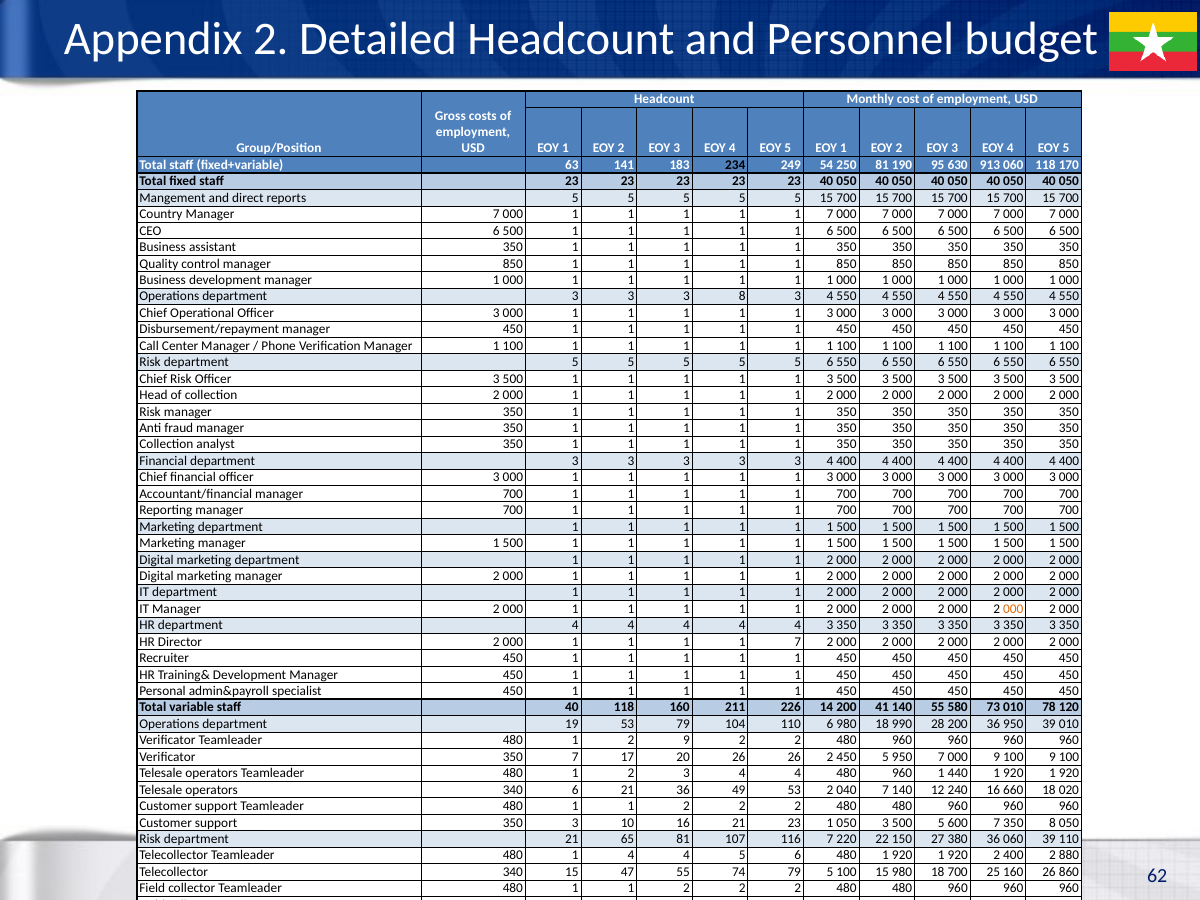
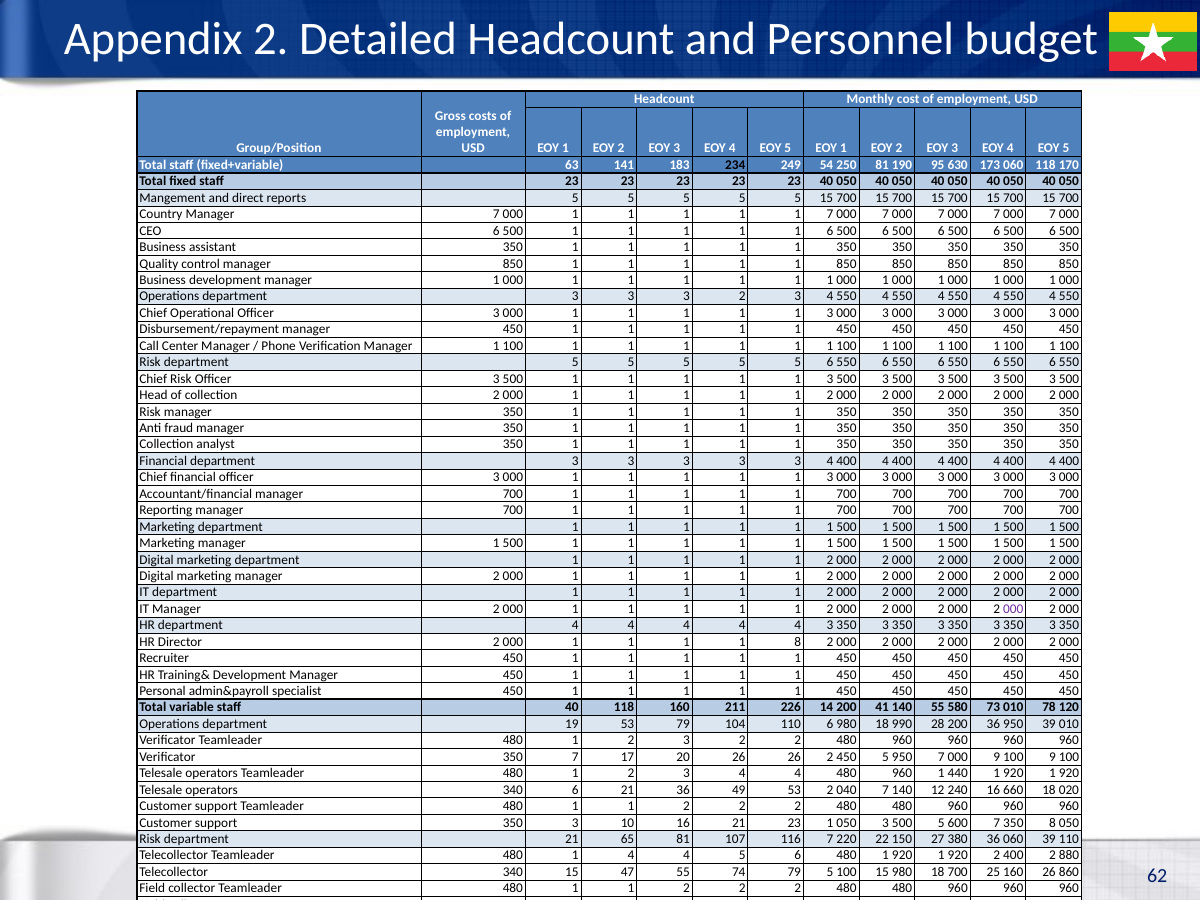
913: 913 -> 173 (990, 165)
3 3 8: 8 -> 2 (742, 297)
000 colour: orange -> purple (1013, 609)
7: 7 -> 8 (798, 642)
9: 9 -> 3 (687, 740)
